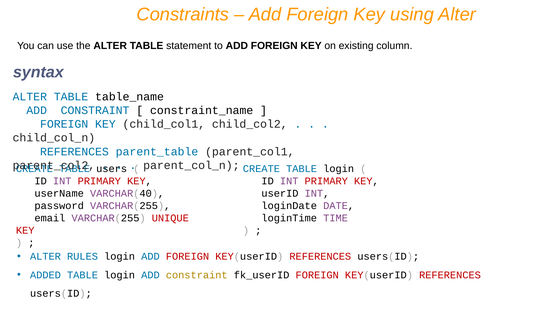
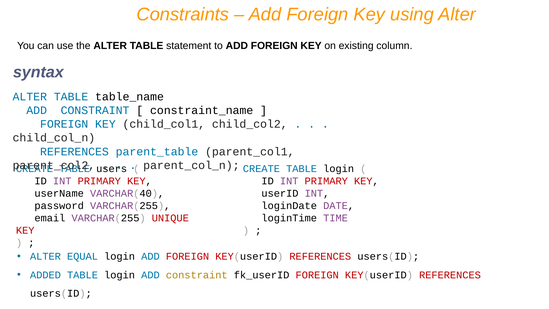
RULES: RULES -> EQUAL (83, 256)
